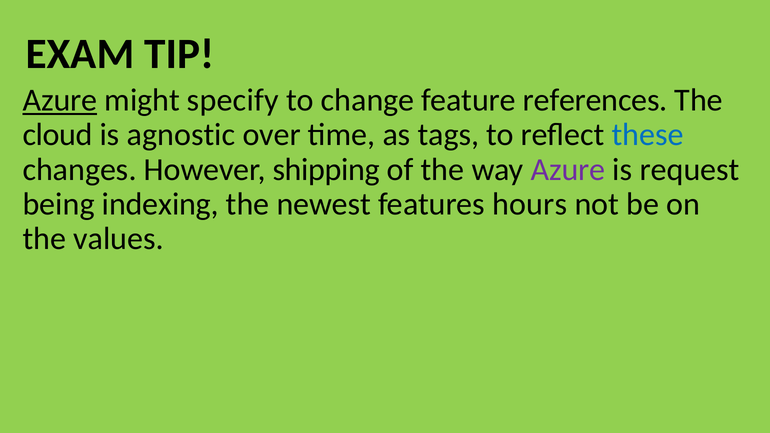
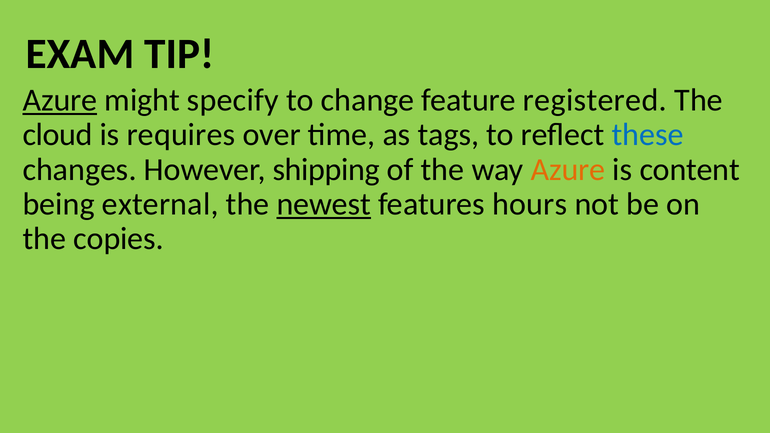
references: references -> registered (595, 100)
agnostic: agnostic -> requires (181, 135)
Azure colour: purple -> orange (568, 169)
request: request -> content (690, 169)
indexing: indexing -> external (160, 204)
newest underline: none -> present (324, 204)
values: values -> copies (119, 239)
